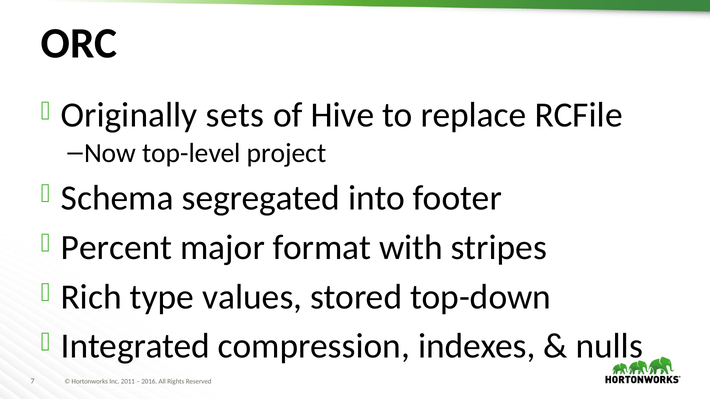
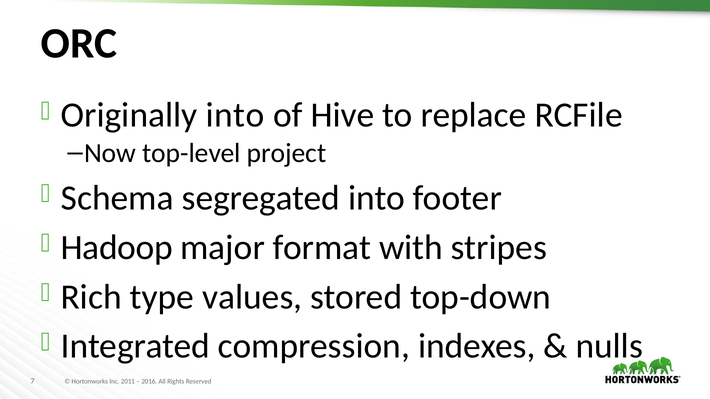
Originally sets: sets -> into (235, 115)
Percent: Percent -> Hadoop (117, 248)
